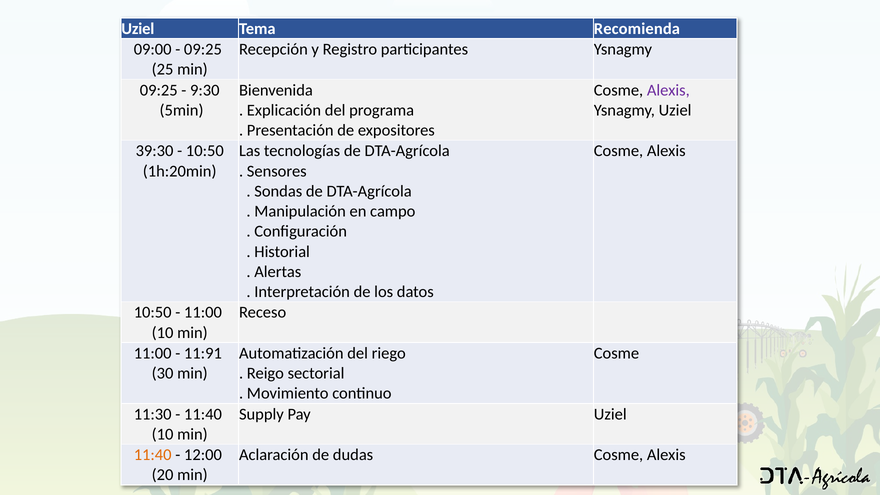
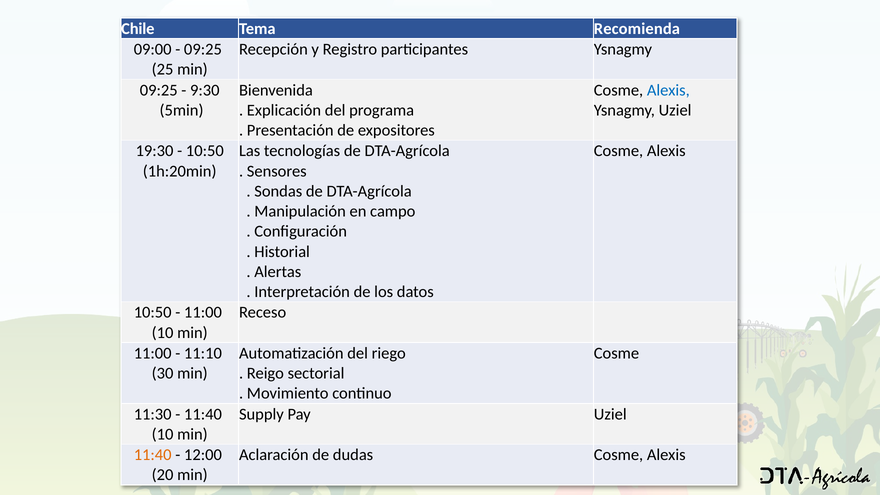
Uziel: Uziel -> Chile (138, 29)
Alexis colour: purple -> blue (668, 90)
39:30: 39:30 -> 19:30 (155, 151)
11:91: 11:91 -> 11:10 (203, 353)
